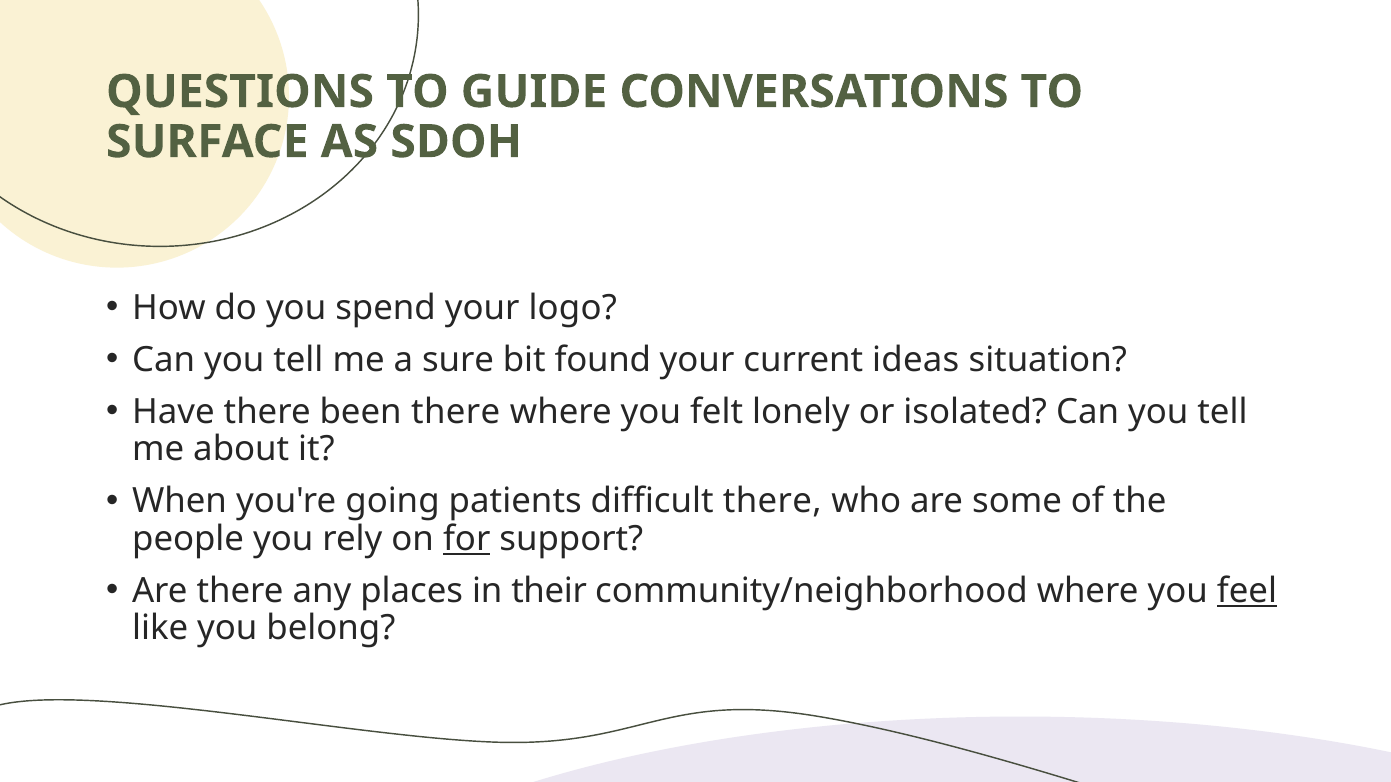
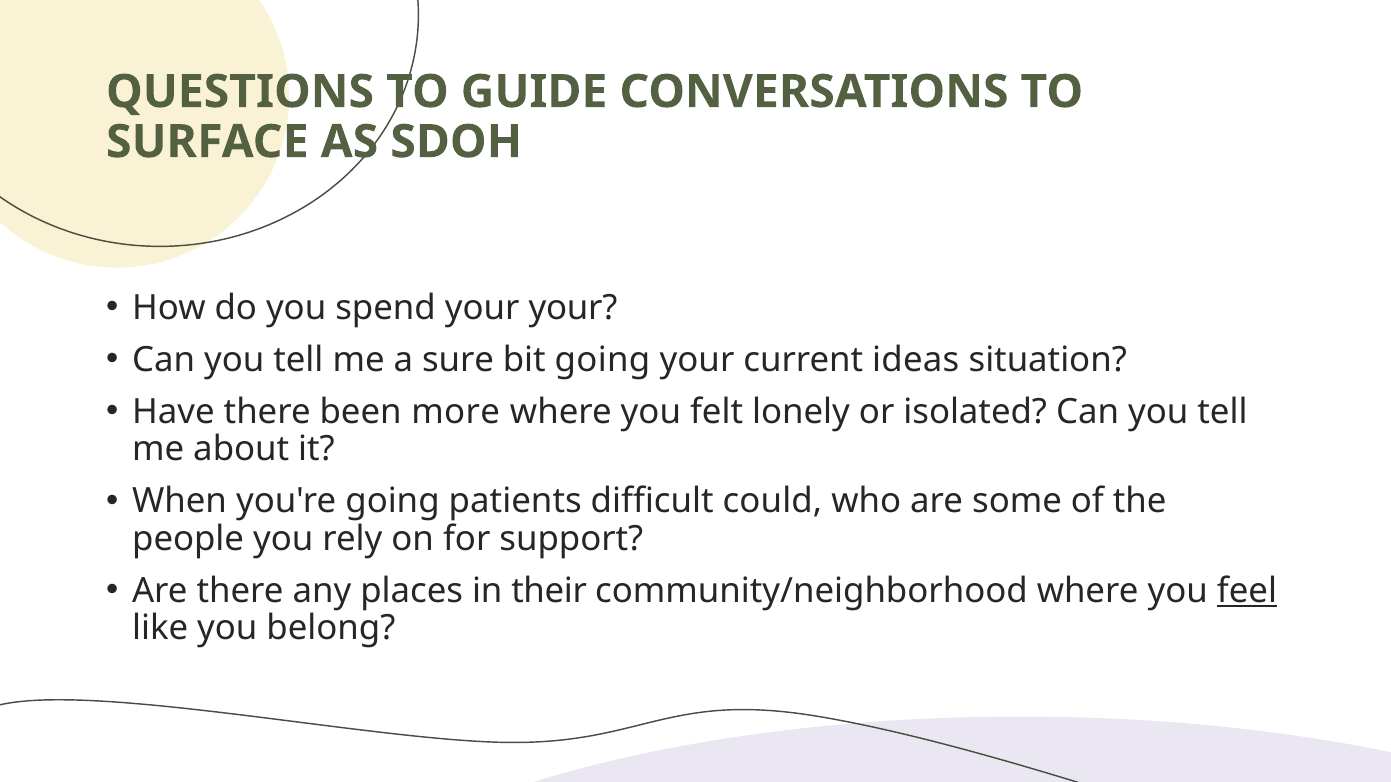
your logo: logo -> your (573, 308)
bit found: found -> going (602, 360)
been there: there -> more (456, 412)
difficult there: there -> could (772, 501)
for underline: present -> none (467, 539)
